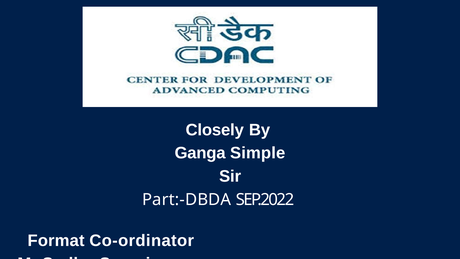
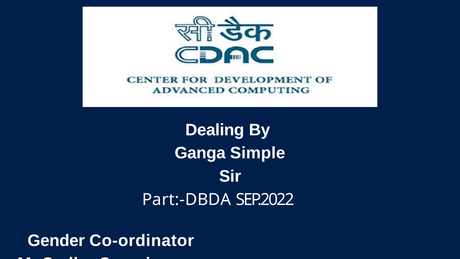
Closely: Closely -> Dealing (215, 130)
Format: Format -> Gender (56, 240)
